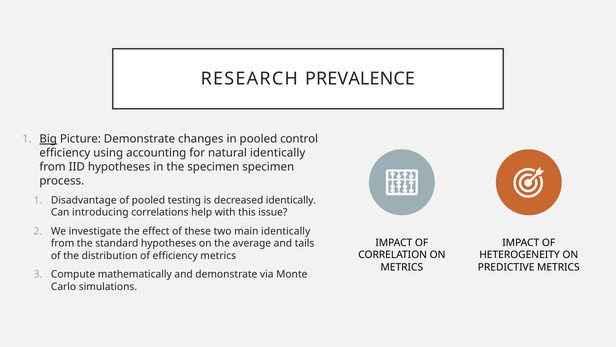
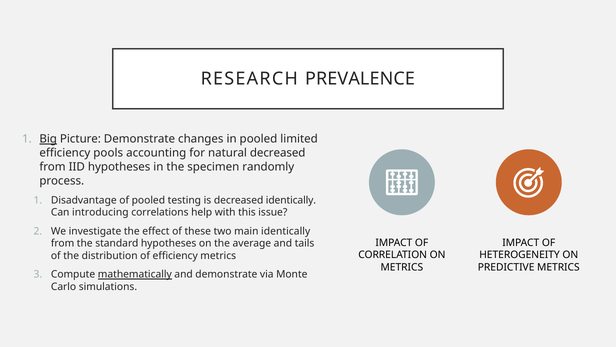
control: control -> limited (299, 139)
using: using -> pools (108, 153)
natural identically: identically -> decreased (278, 153)
specimen specimen: specimen -> randomly (268, 167)
mathematically underline: none -> present (135, 274)
